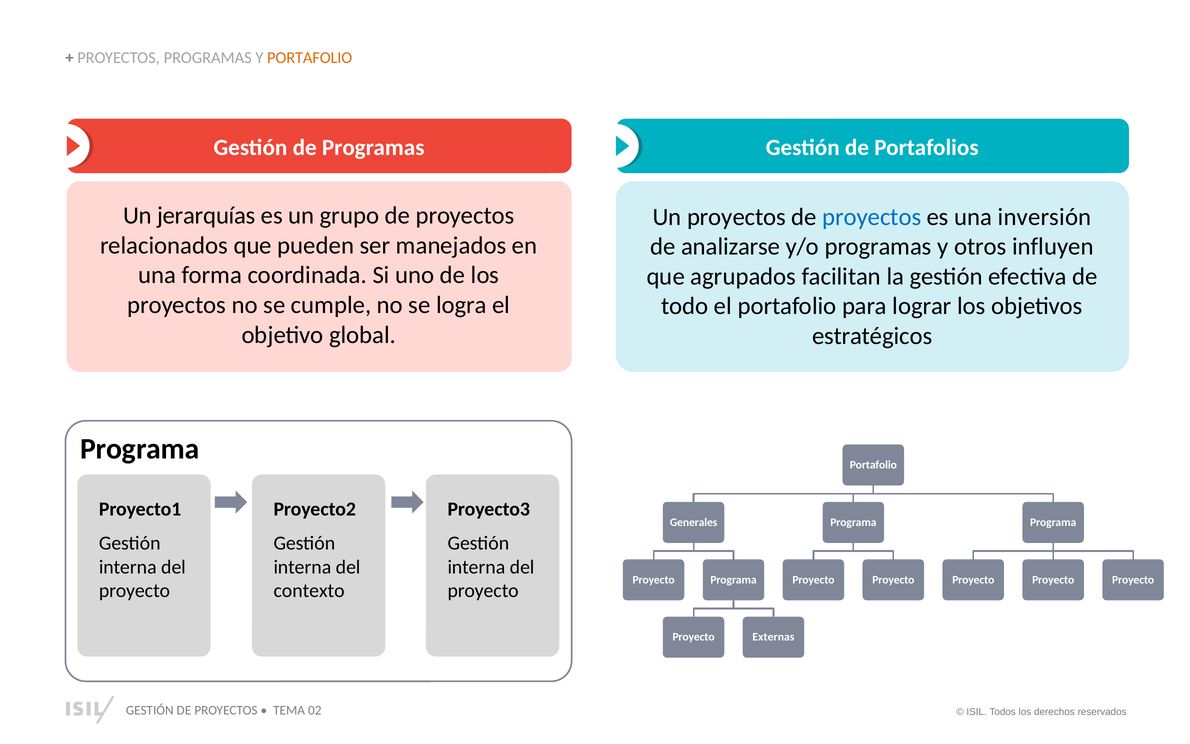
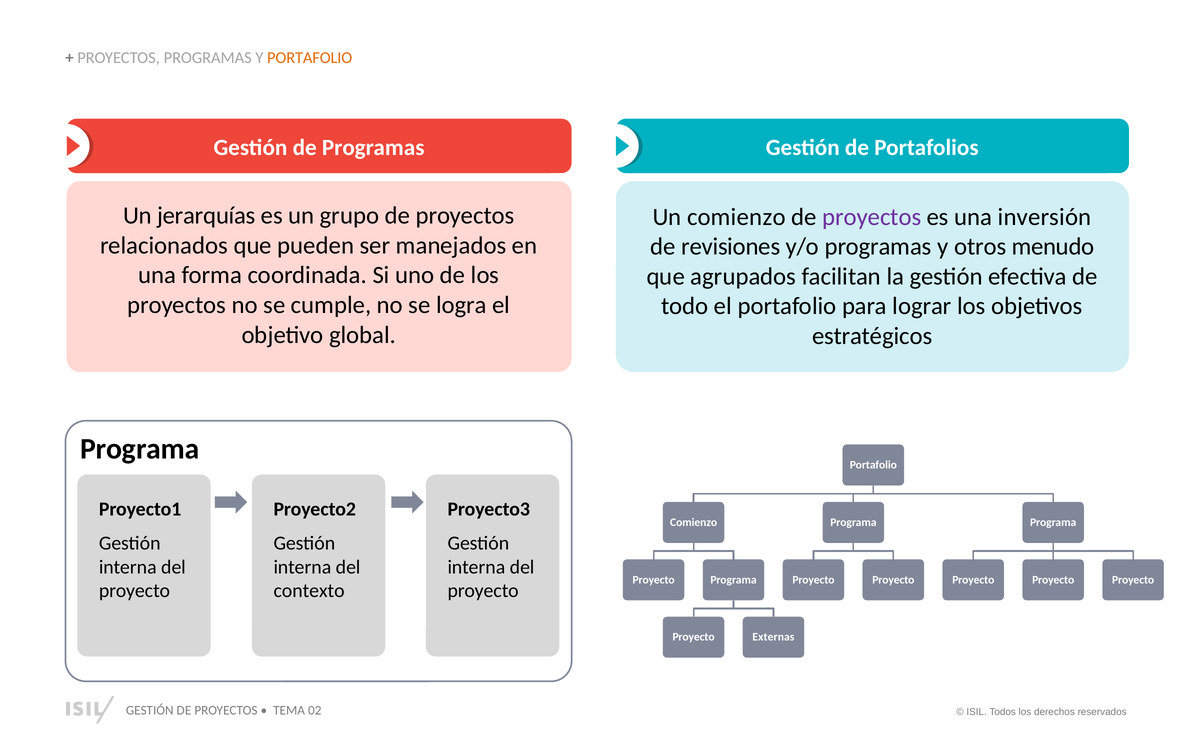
Un proyectos: proyectos -> comienzo (736, 217)
proyectos colour: blue -> purple (872, 217)
analizarse: analizarse -> revisiones (731, 247)
influyen: influyen -> menudo (1053, 247)
Generales: Generales -> Comienzo (694, 522)
